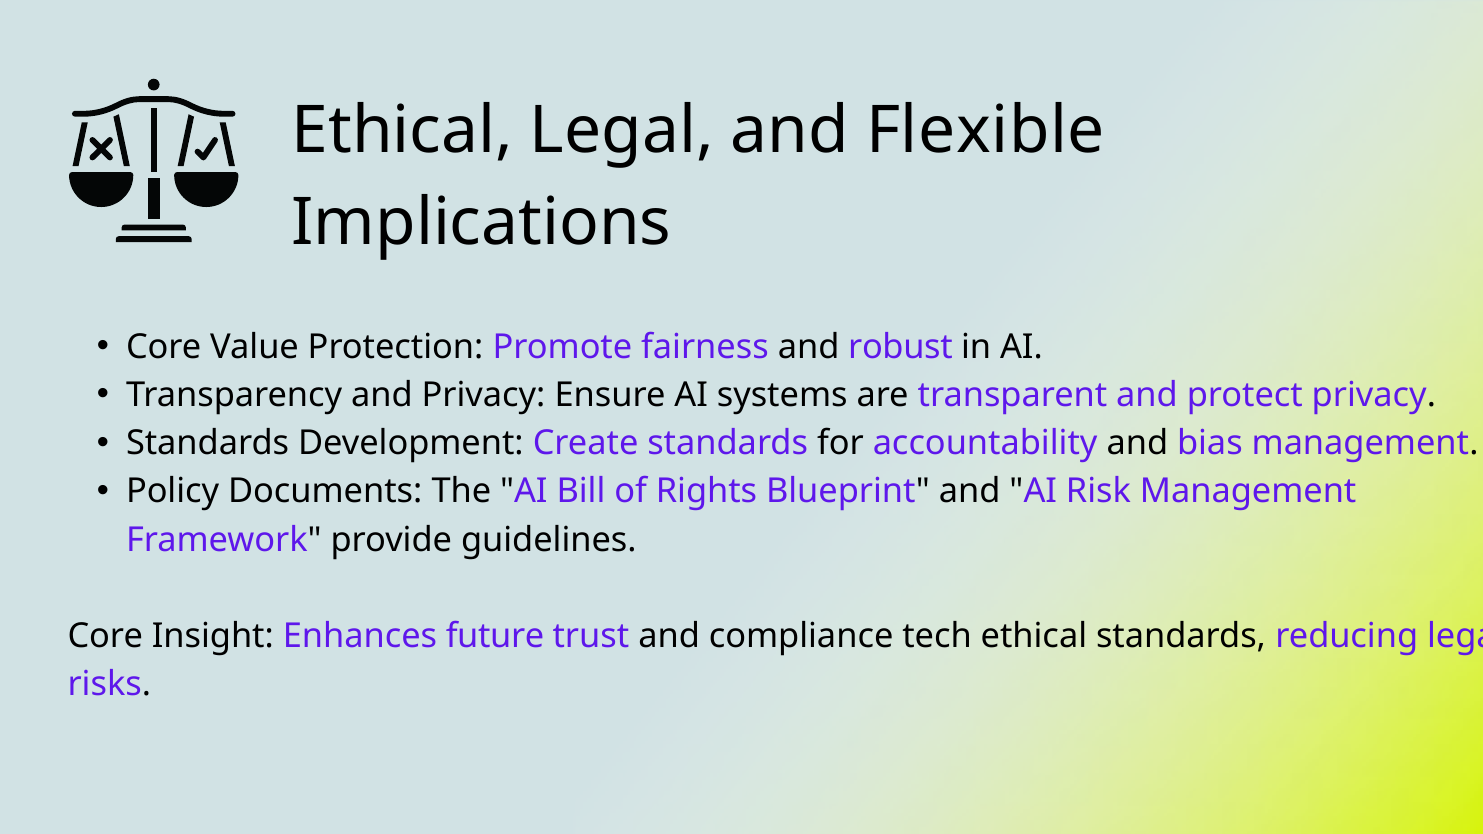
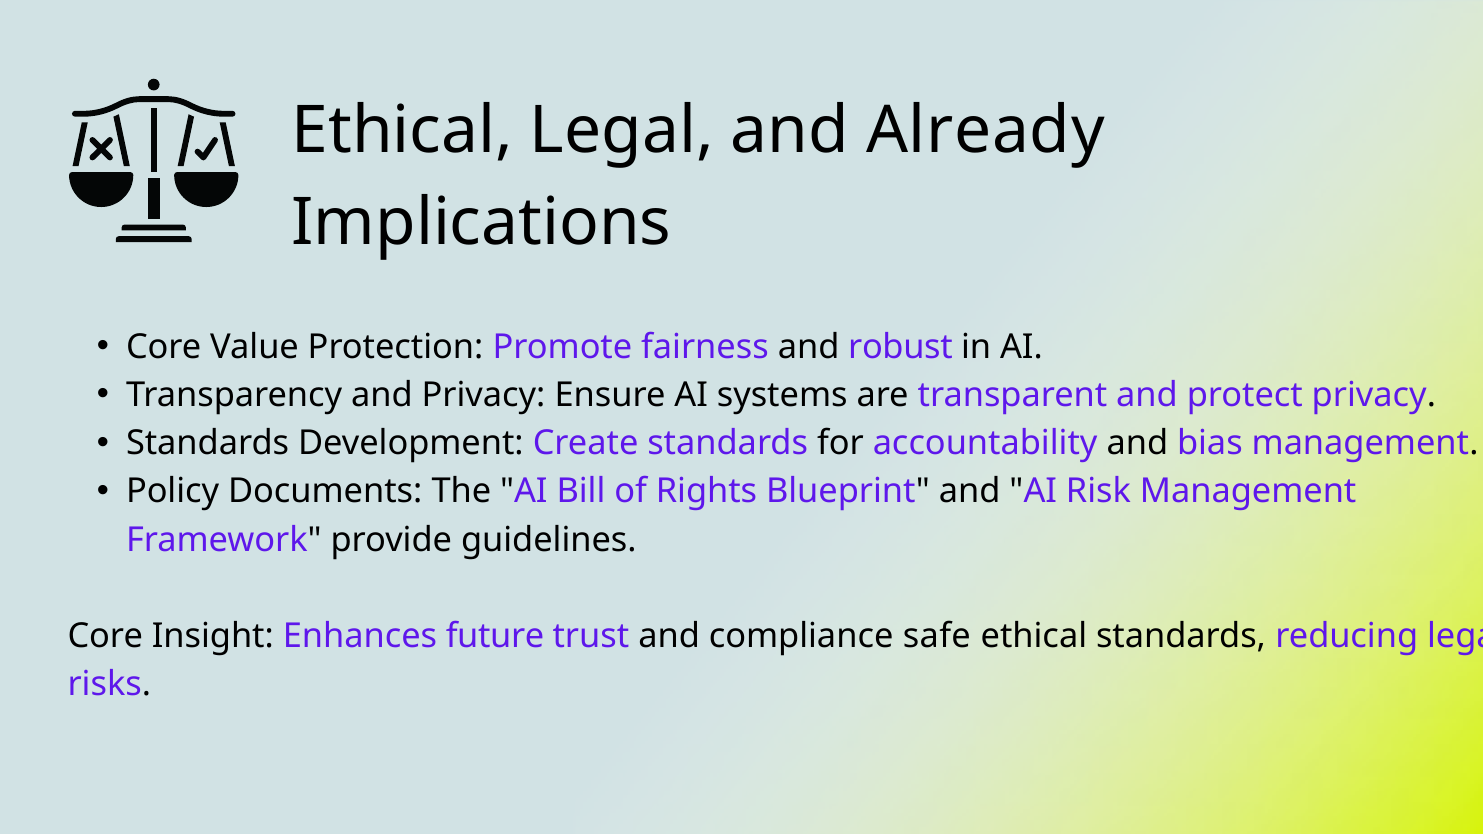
Flexible: Flexible -> Already (985, 131)
tech: tech -> safe (937, 636)
